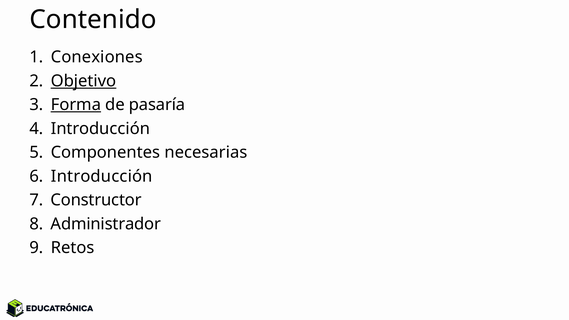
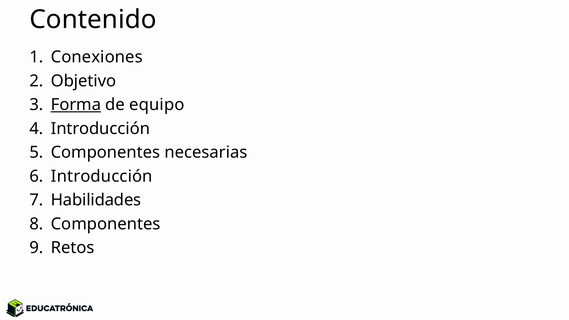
Objetivo underline: present -> none (84, 81)
pasaría: pasaría -> equipo (157, 105)
Constructor: Constructor -> Habilidades (96, 200)
Administrador: Administrador -> Componentes (106, 224)
